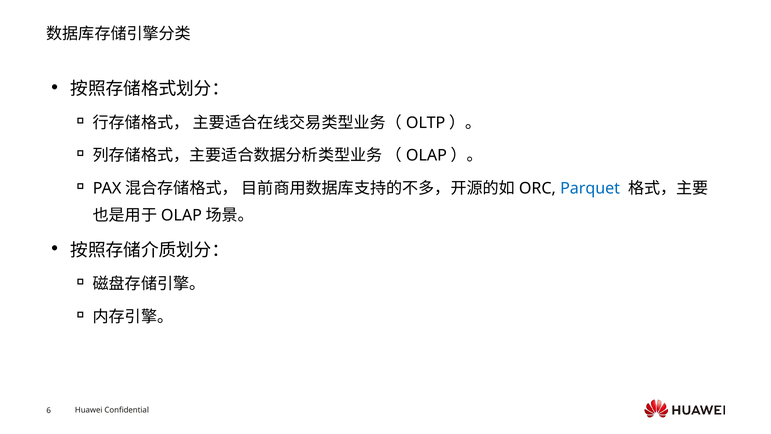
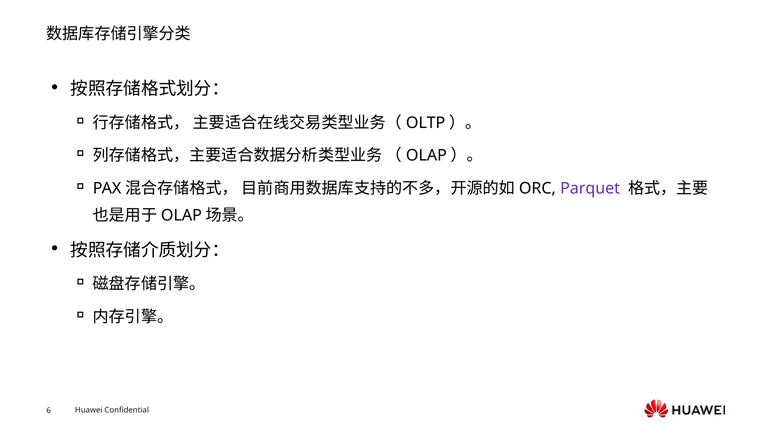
Parquet colour: blue -> purple (590, 188)
